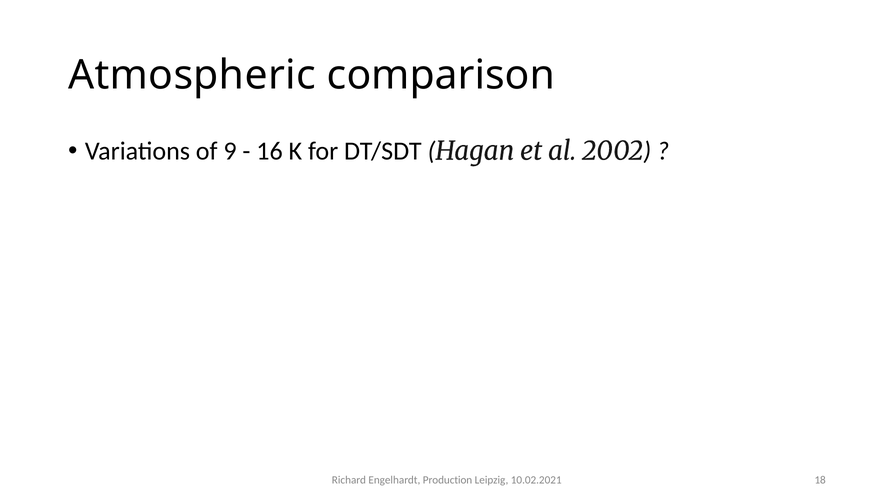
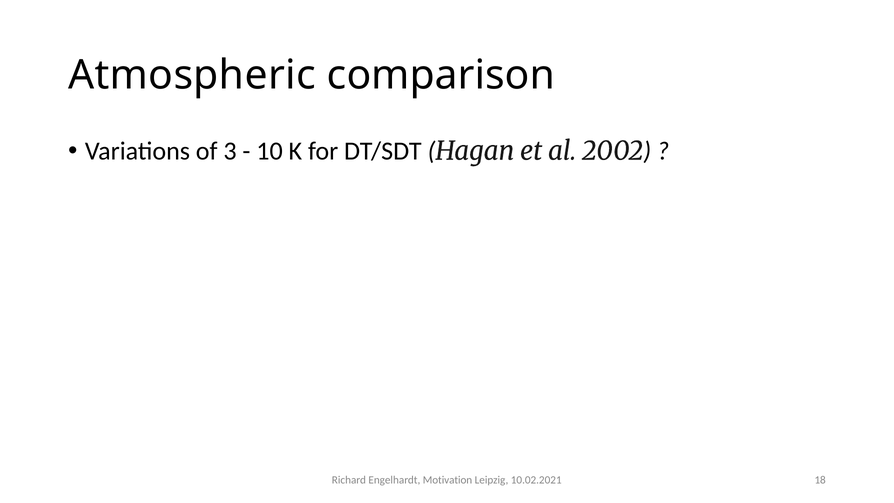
9: 9 -> 3 (230, 151)
16: 16 -> 10 (270, 151)
Production: Production -> Motivation (448, 480)
